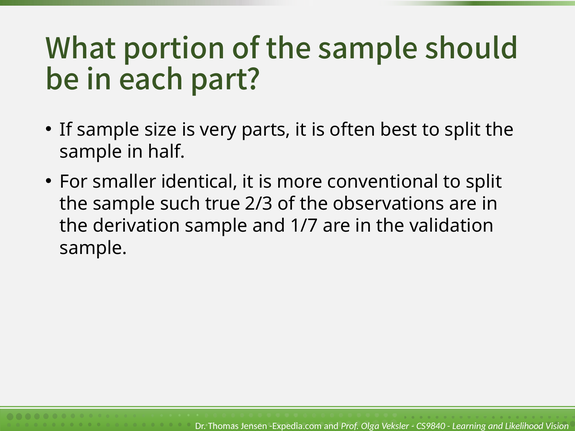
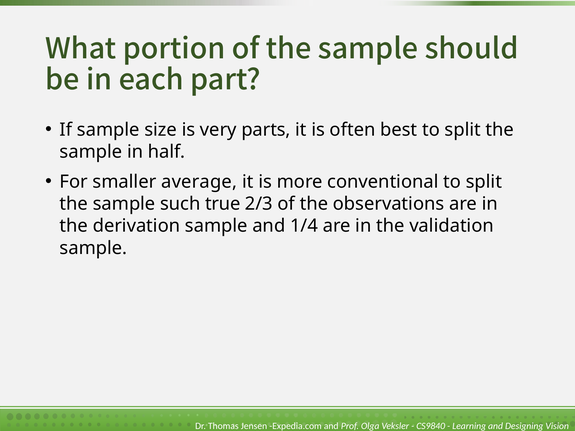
identical: identical -> average (199, 182)
1/7: 1/7 -> 1/4 (304, 226)
Likelihood: Likelihood -> Designing (524, 426)
